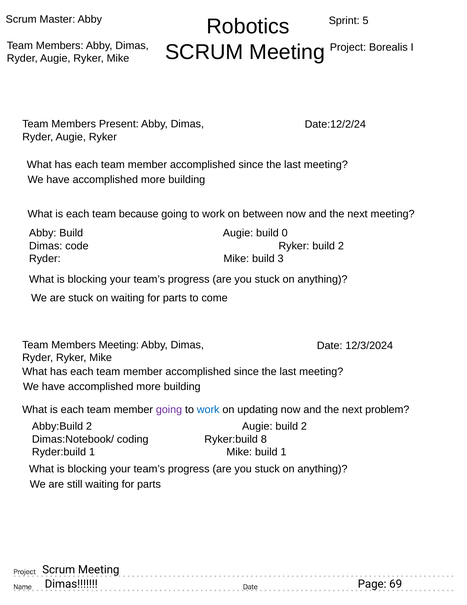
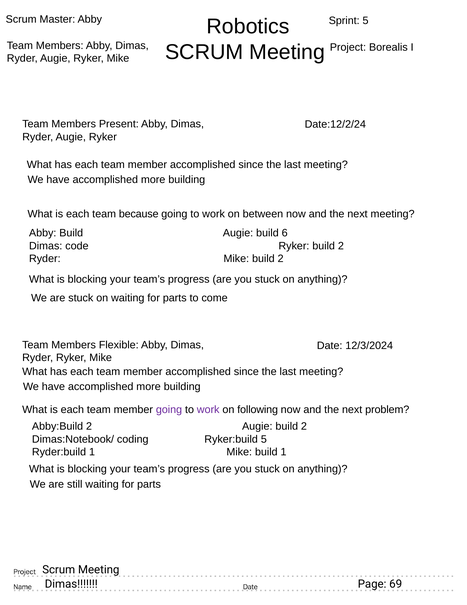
0: 0 -> 6 (285, 233)
Mike build 3: 3 -> 2 (281, 259)
Members Meeting: Meeting -> Flexible (119, 345)
work colour: blue -> purple (208, 409)
updating: updating -> following (258, 409)
Ryker:build 8: 8 -> 5 (264, 439)
